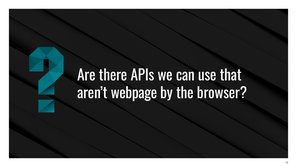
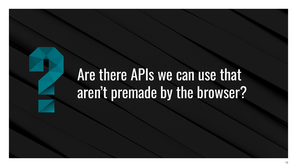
webpage: webpage -> premade (134, 93)
